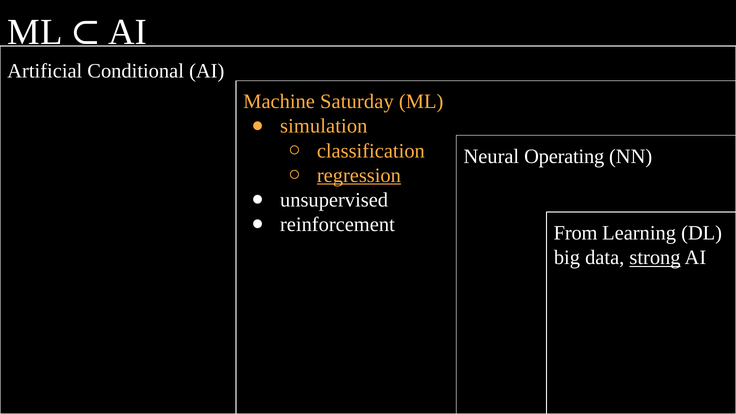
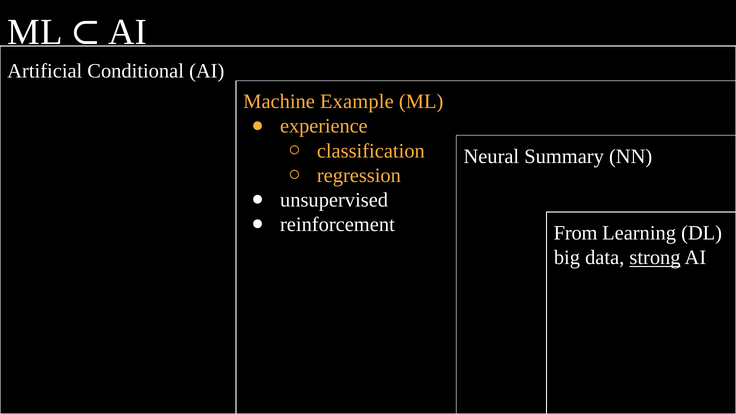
Saturday: Saturday -> Example (357, 102)
simulation: simulation -> experience (324, 126)
Operating: Operating -> Summary (564, 156)
regression underline: present -> none (359, 175)
